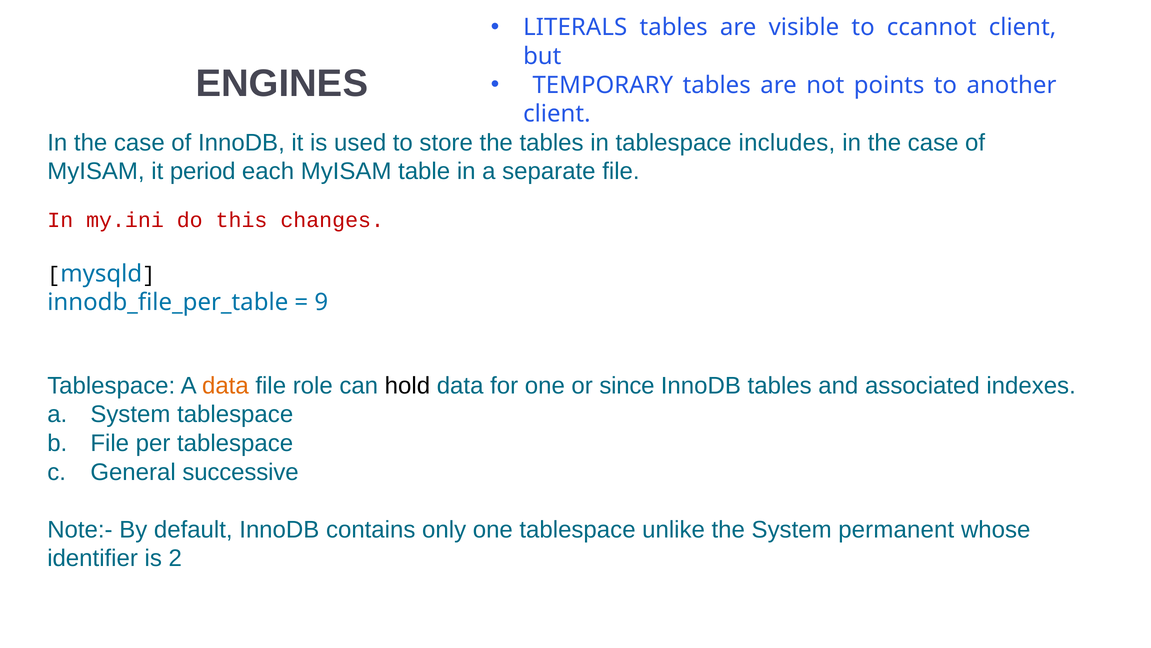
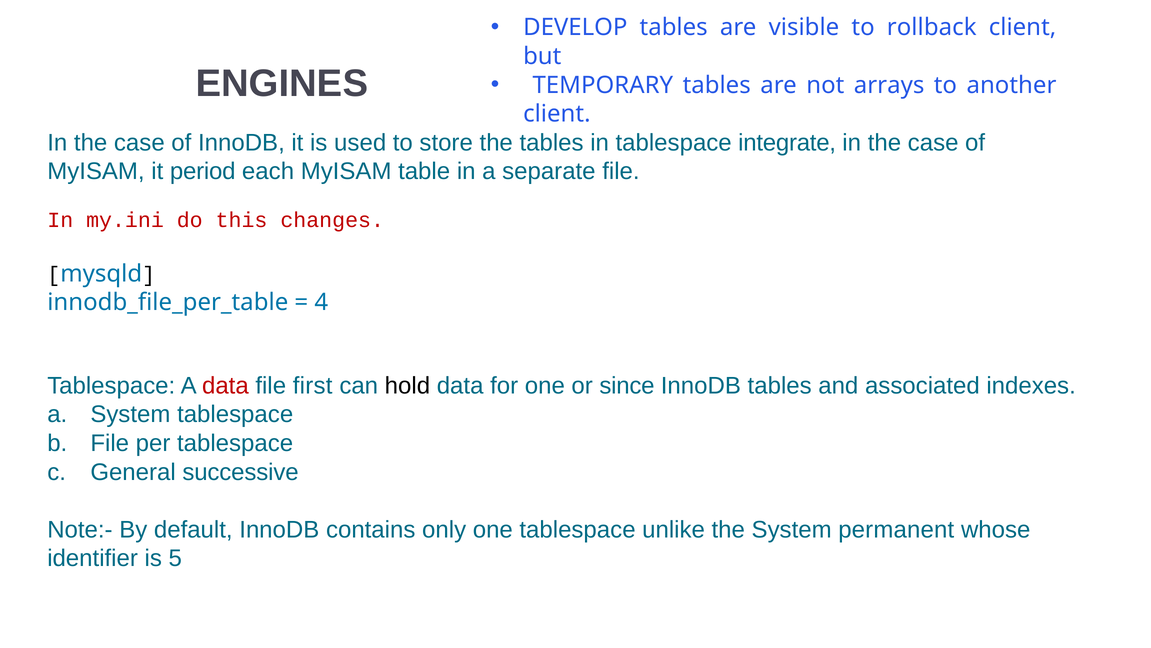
LITERALS: LITERALS -> DEVELOP (575, 27)
ccannot: ccannot -> rollback (932, 27)
points: points -> arrays (889, 85)
includes: includes -> integrate (787, 143)
9: 9 -> 4 (321, 302)
data colour: orange -> red (225, 385)
role: role -> first (313, 385)
2: 2 -> 5 (175, 558)
